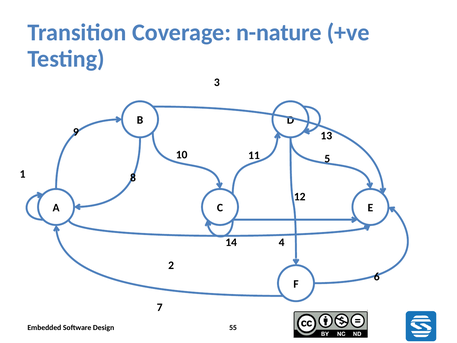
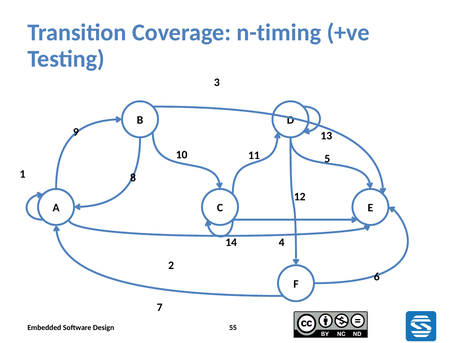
n-nature: n-nature -> n-timing (279, 33)
